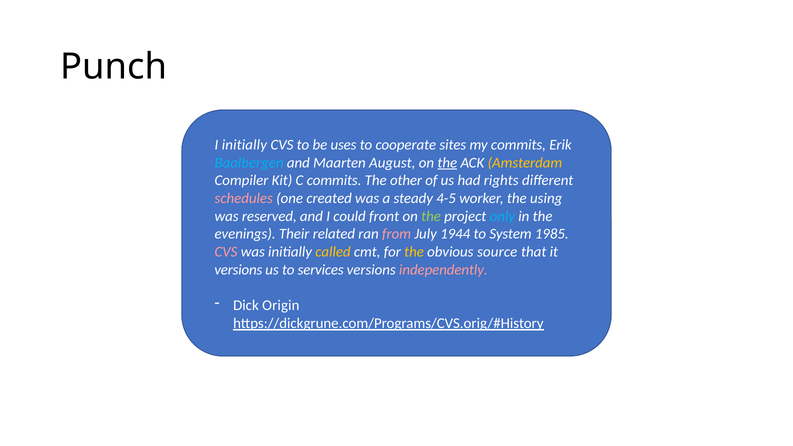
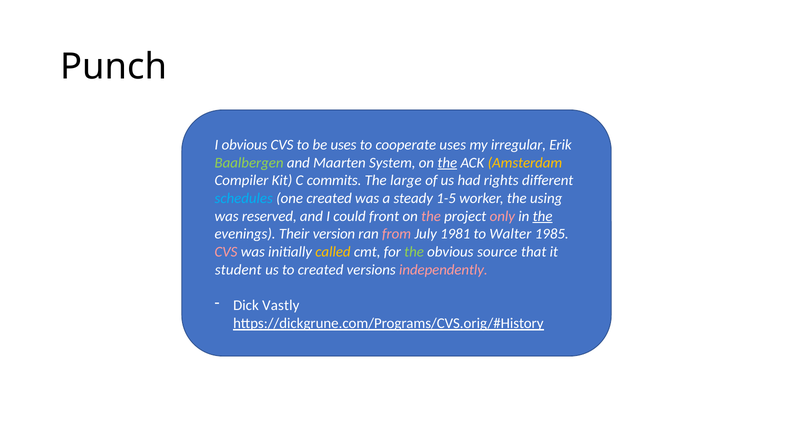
I initially: initially -> obvious (244, 145)
cooperate sites: sites -> uses (453, 145)
my commits: commits -> irregular (518, 145)
Baalbergen colour: light blue -> light green (249, 163)
August: August -> System (392, 163)
other: other -> large (406, 180)
schedules colour: pink -> light blue (244, 198)
4-5: 4-5 -> 1-5 (446, 198)
the colour: light green -> pink (431, 216)
only colour: light blue -> pink (502, 216)
the underline: none -> present (543, 216)
related: related -> version (334, 234)
1944: 1944 -> 1981 (455, 234)
System: System -> Walter (510, 234)
the colour: yellow -> light green (414, 252)
versions: versions -> student (238, 270)
to services: services -> created (321, 270)
Origin: Origin -> Vastly (281, 305)
